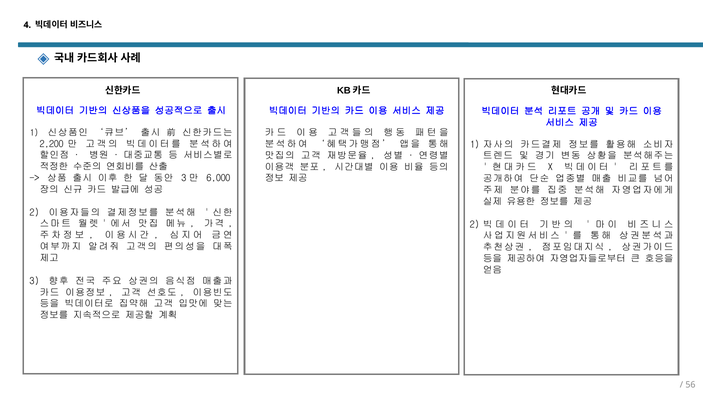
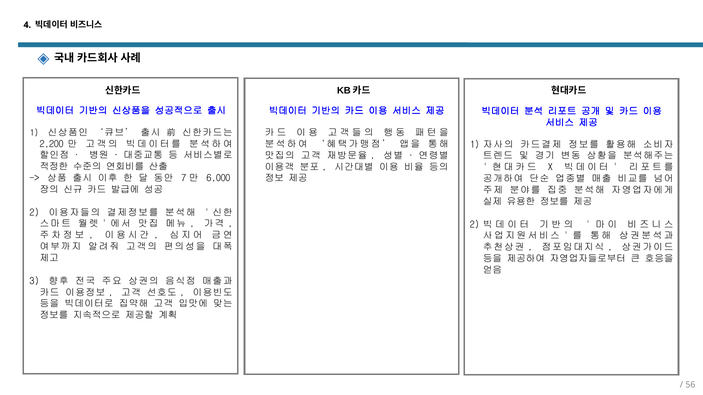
3: 3 -> 7 (184, 178)
